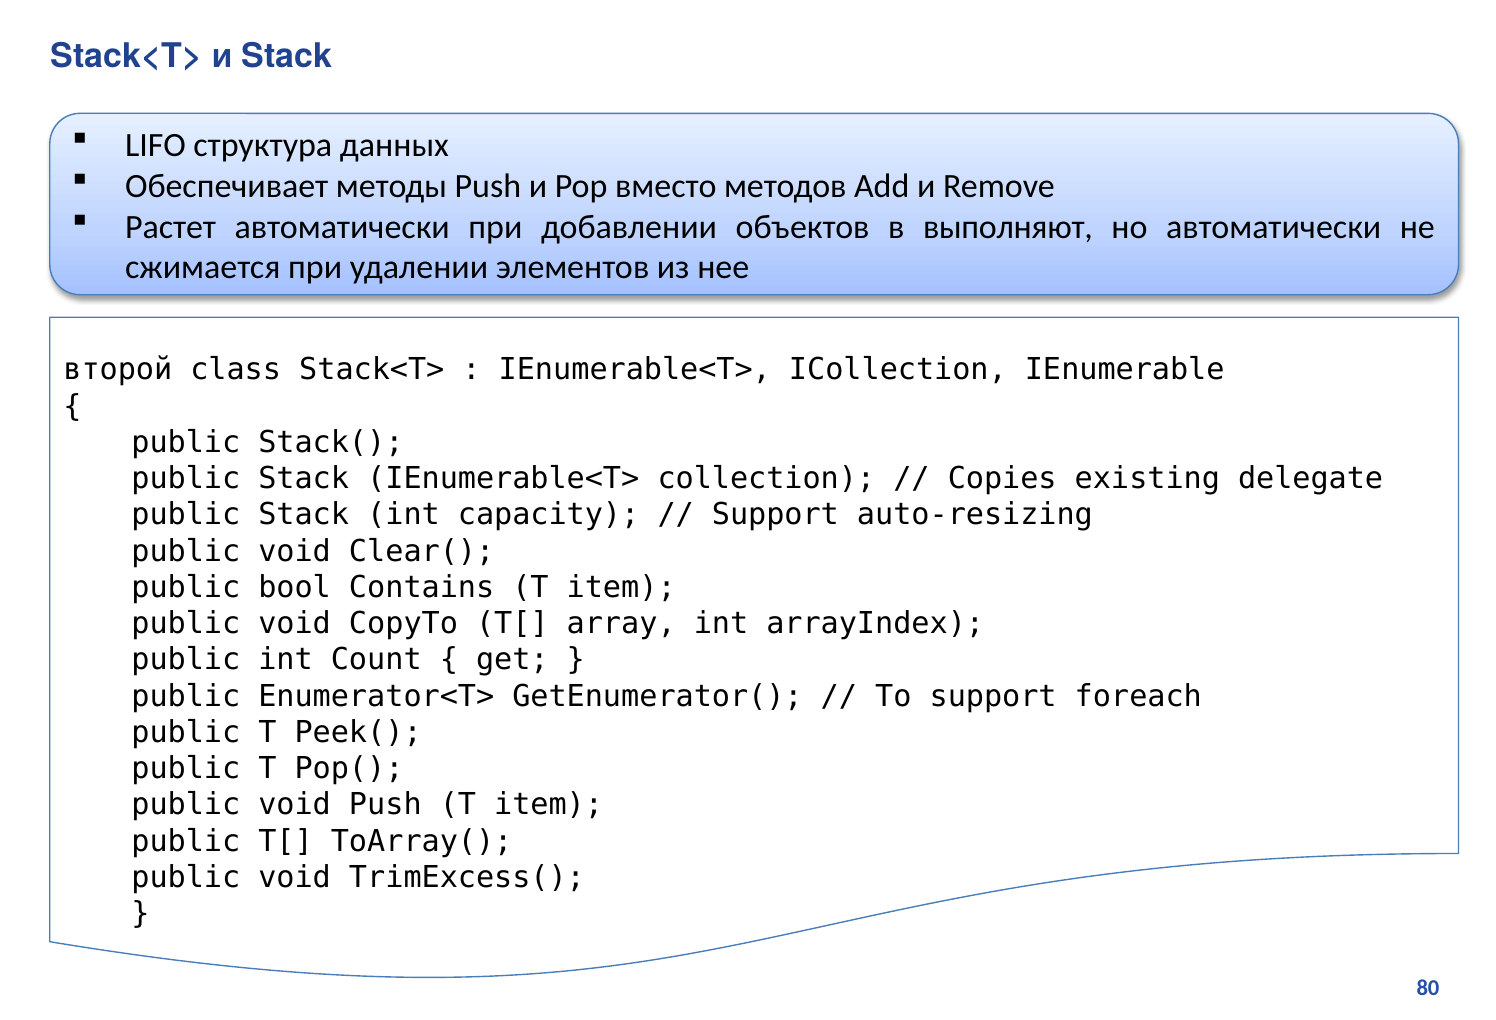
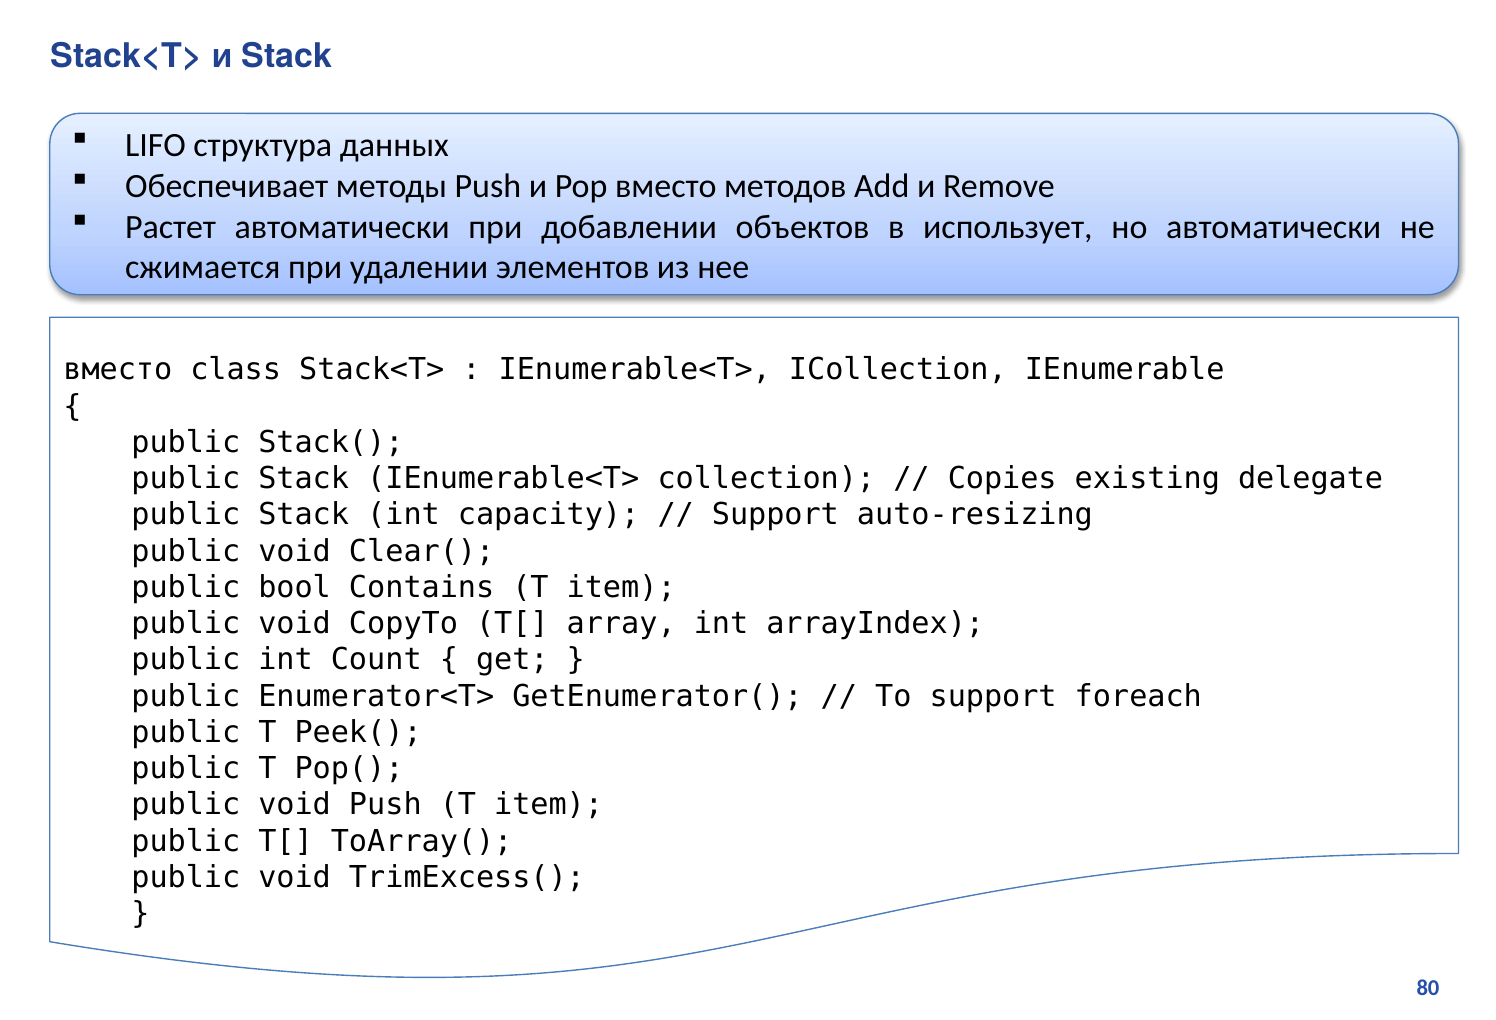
выполняют: выполняют -> использует (1008, 227)
второй: второй -> вместо (118, 370)
